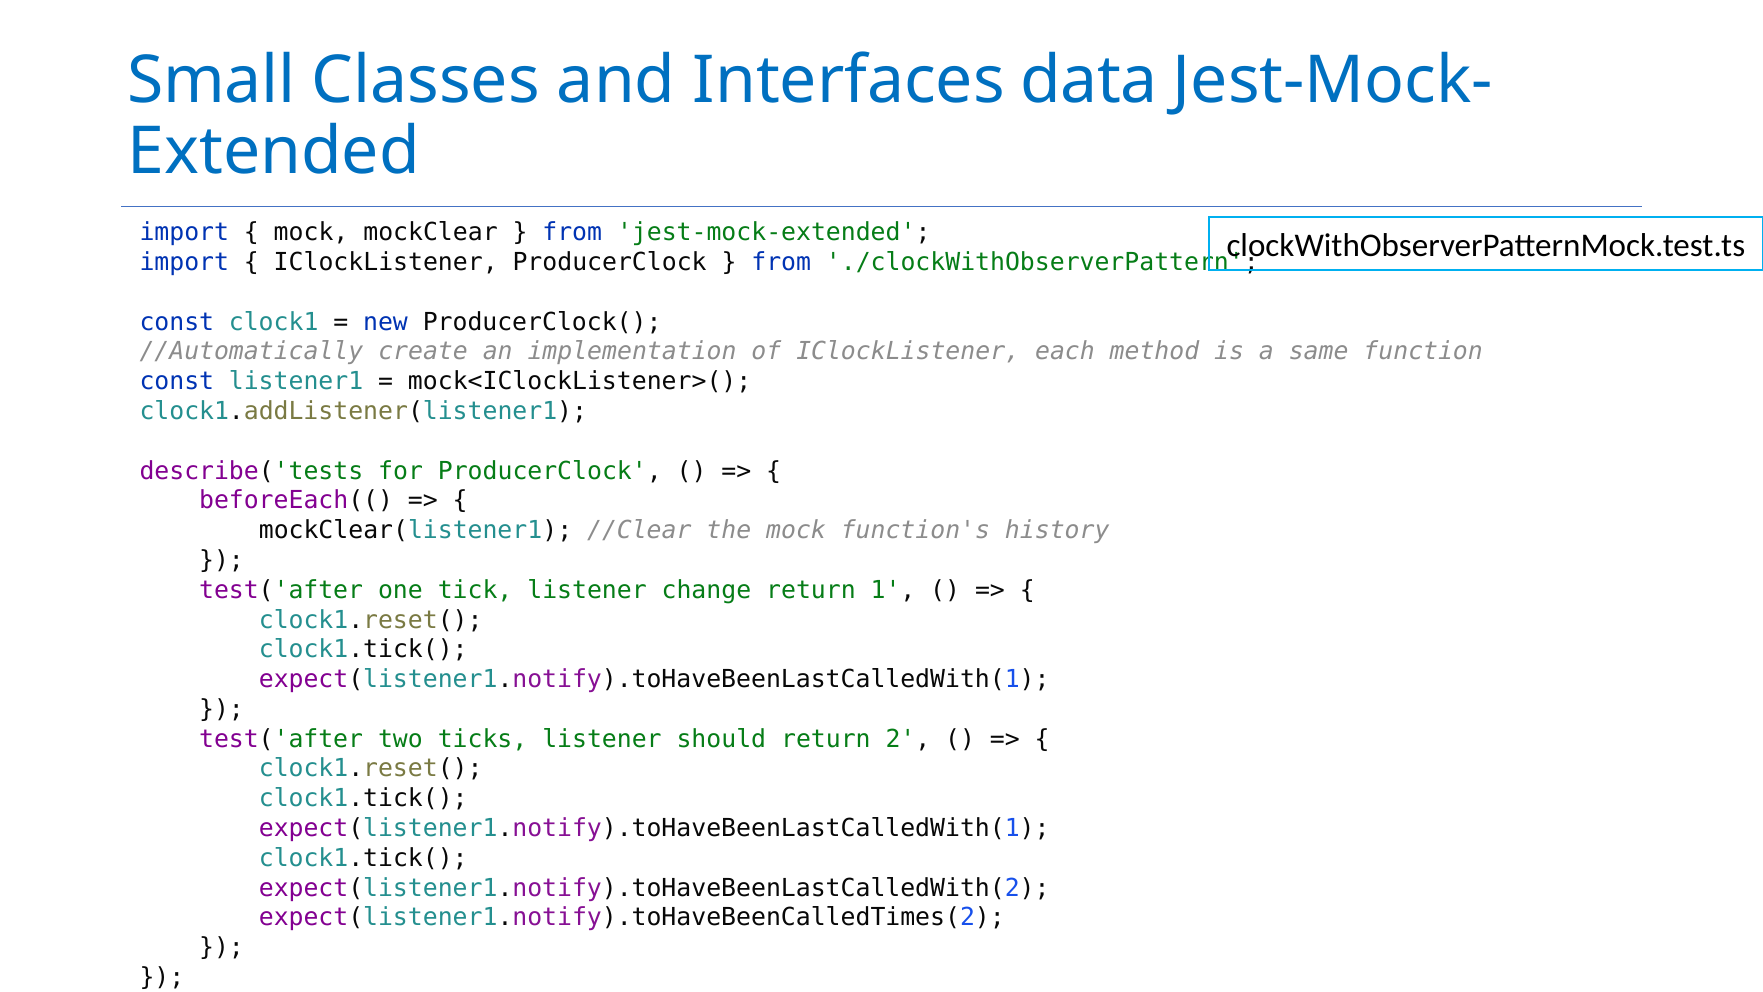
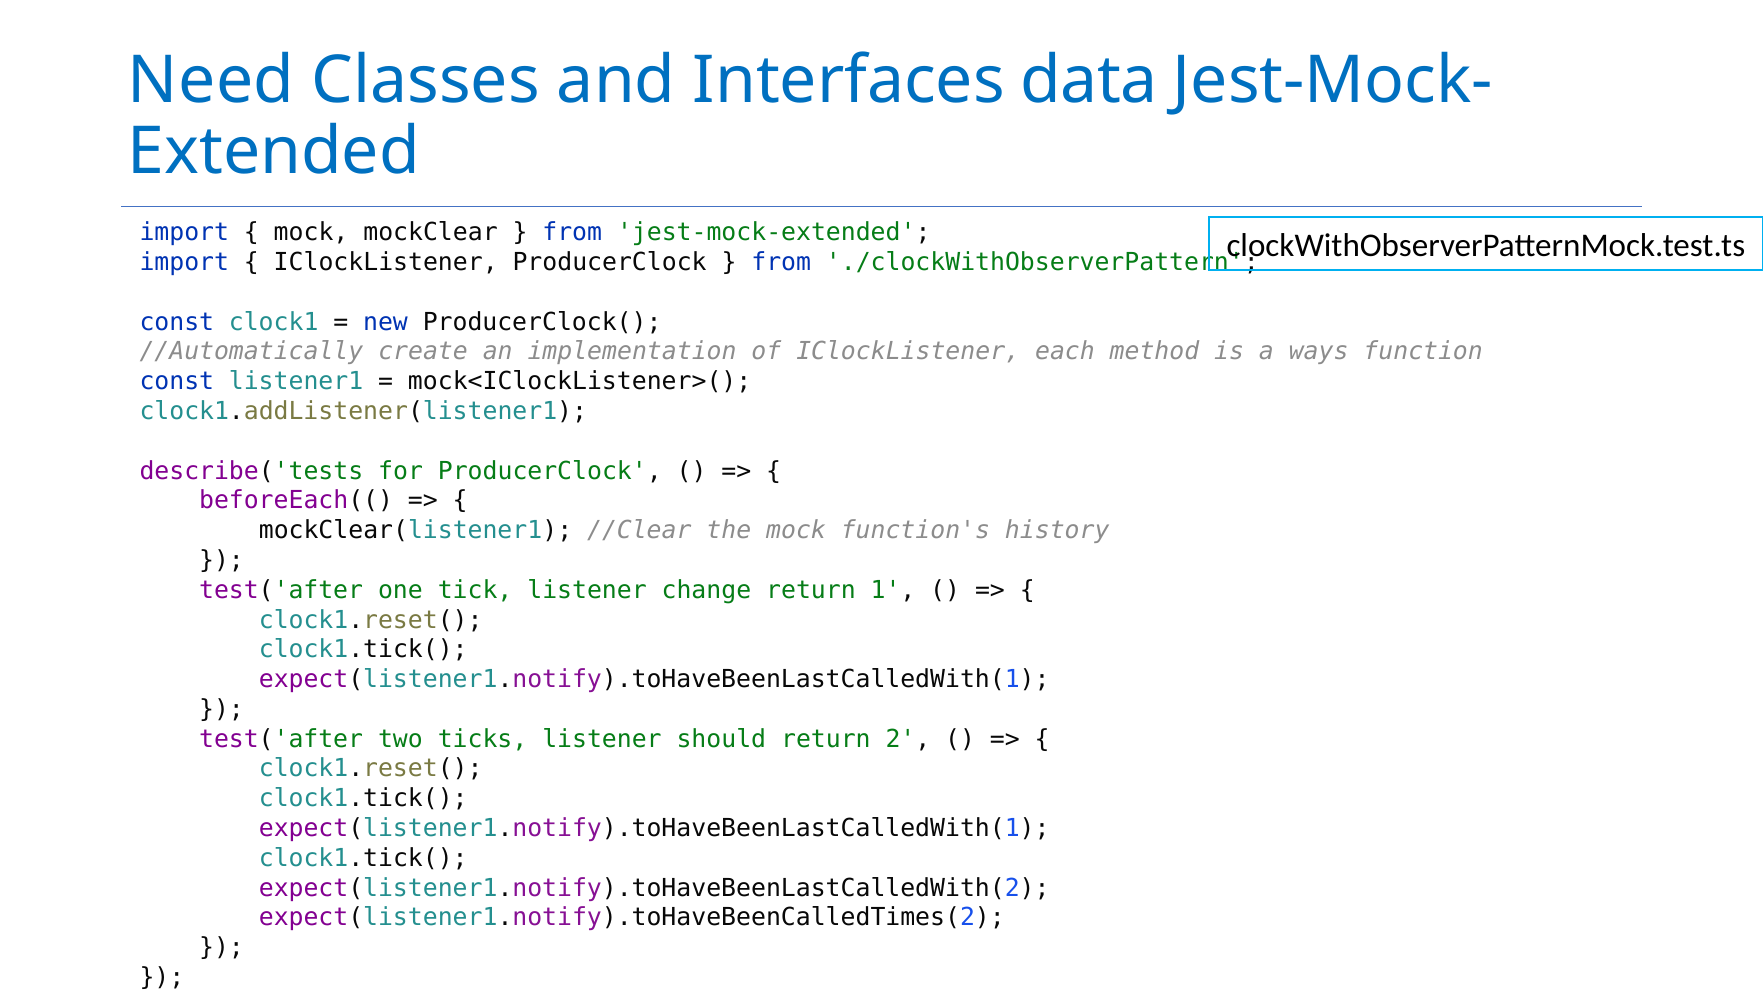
Small: Small -> Need (211, 80)
same: same -> ways (1319, 352)
